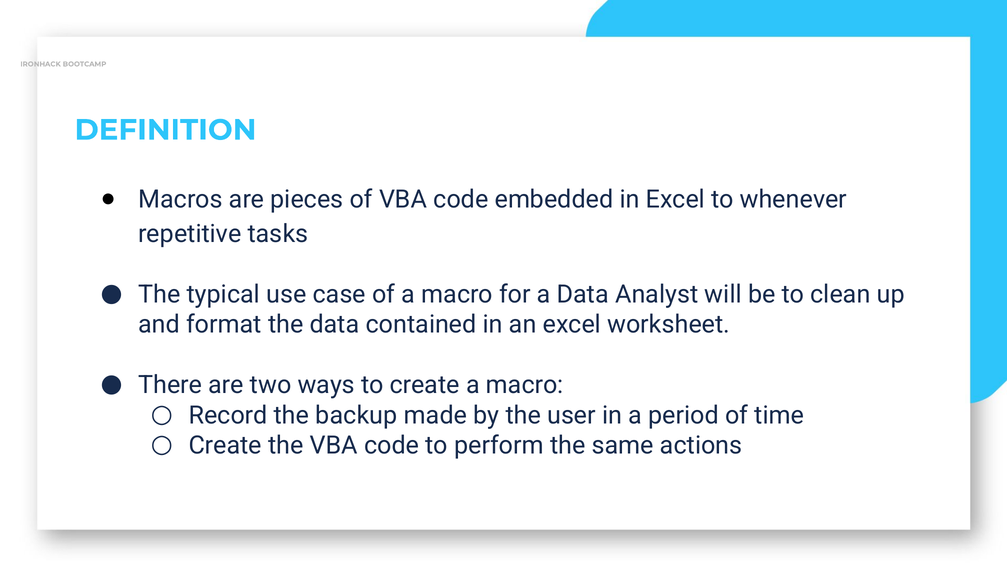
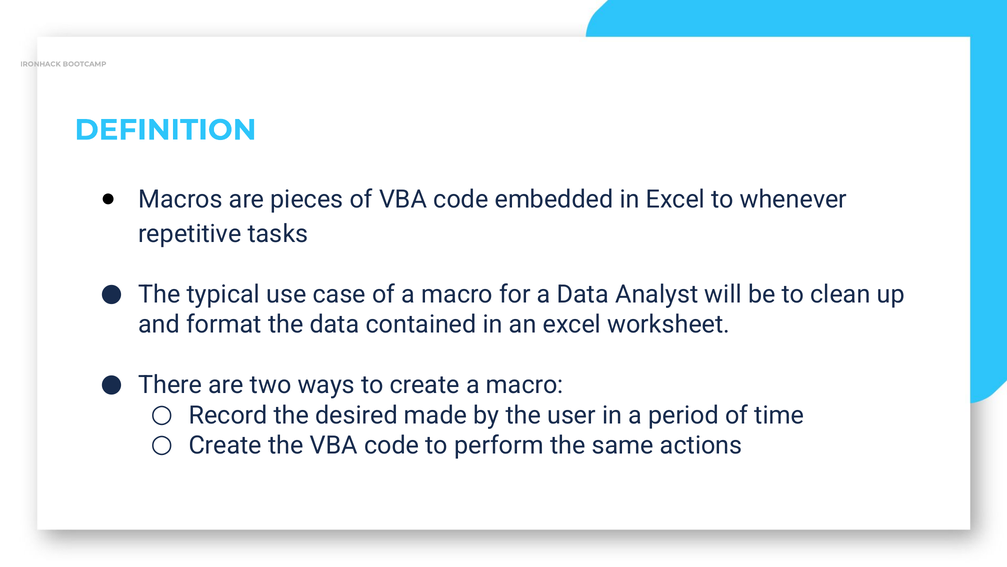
backup: backup -> desired (356, 415)
